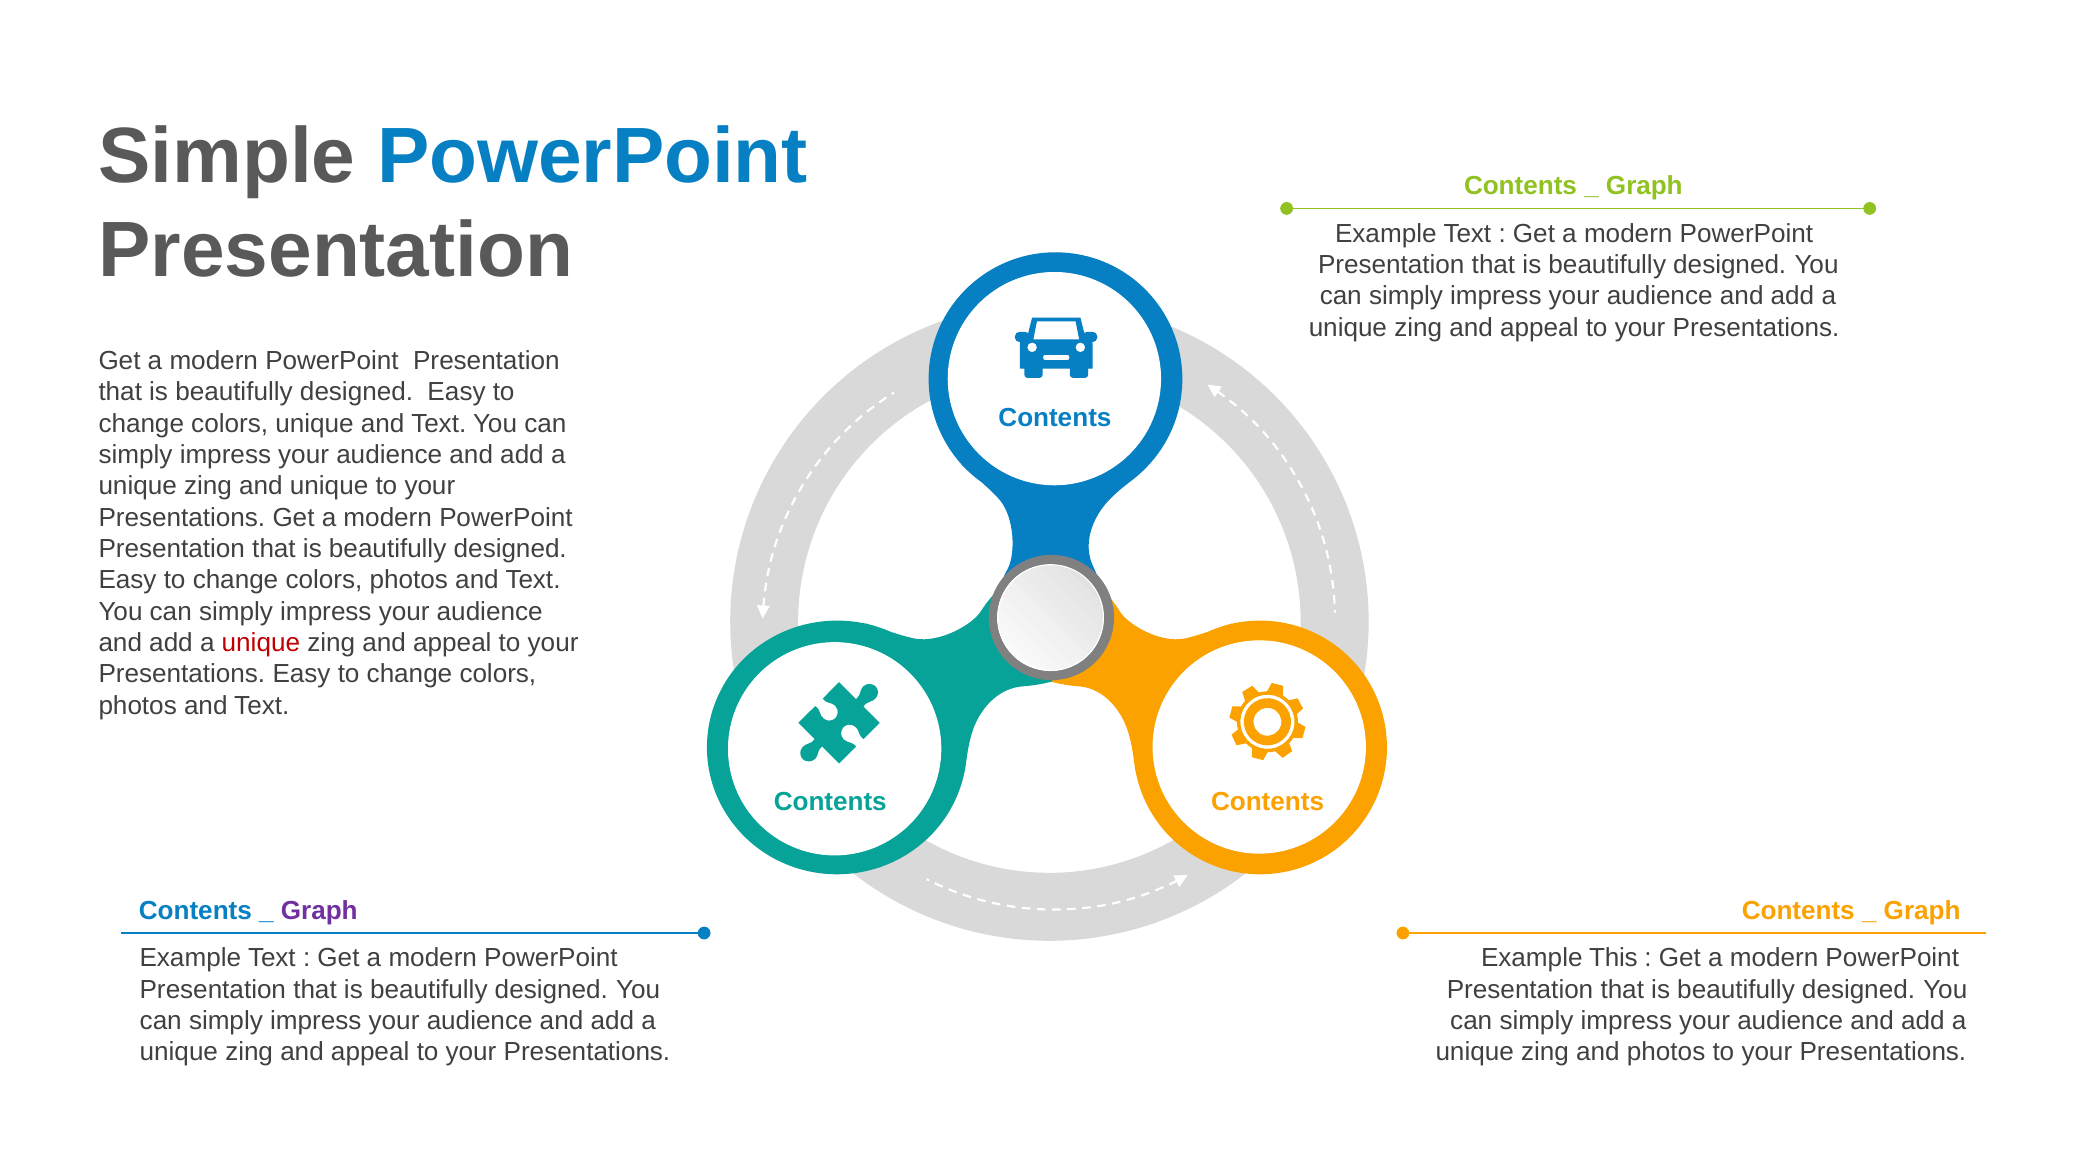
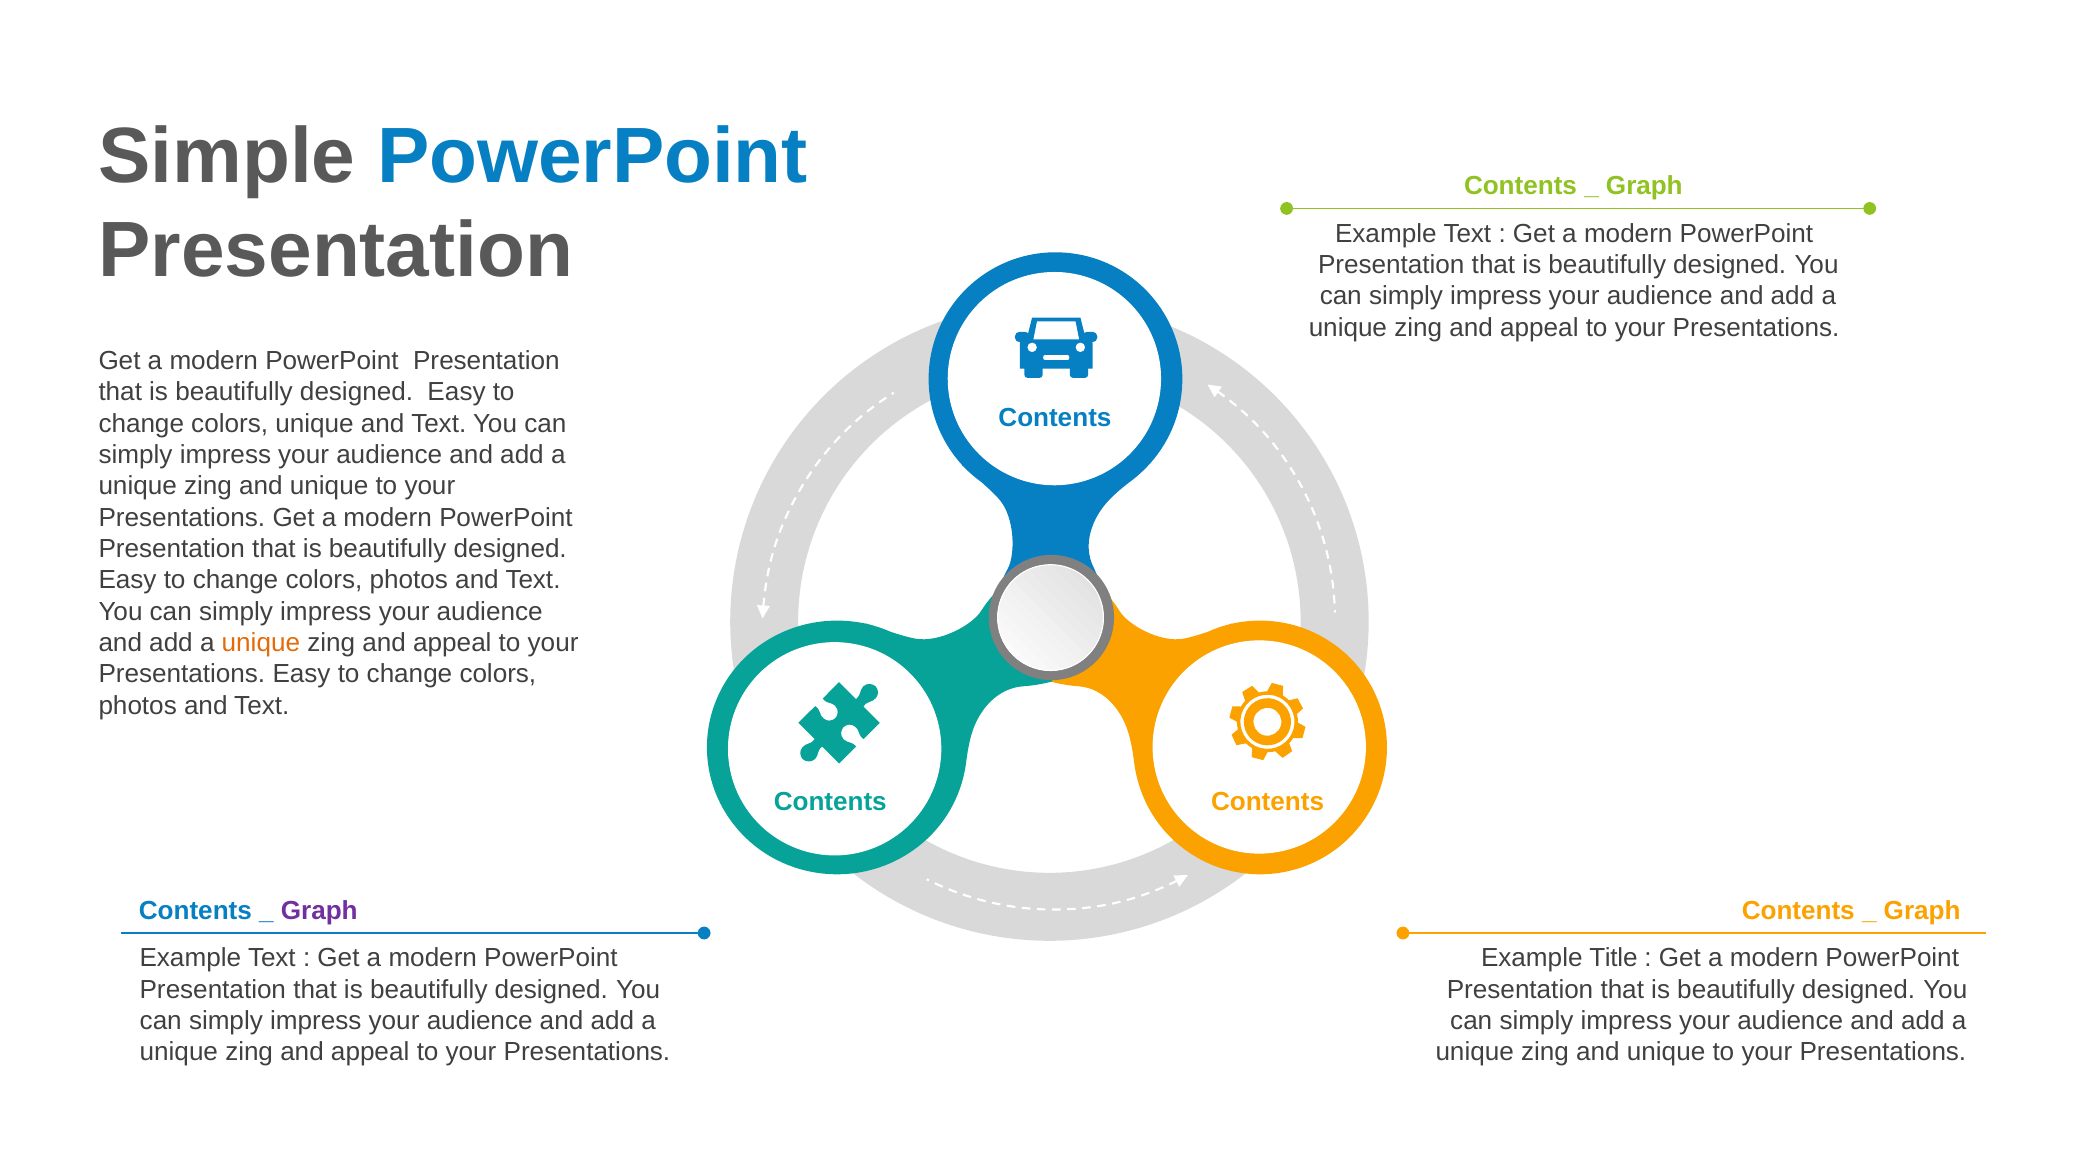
unique colour: red -> orange (261, 643)
This: This -> Title (1613, 958)
photos: photos -> unique (1666, 1052)
